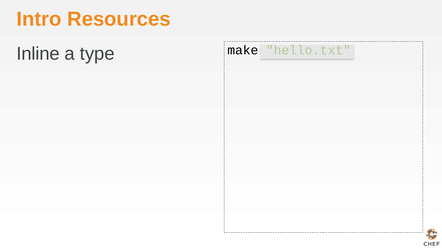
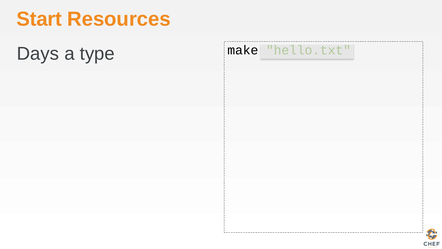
Intro: Intro -> Start (39, 19)
Inline: Inline -> Days (38, 54)
